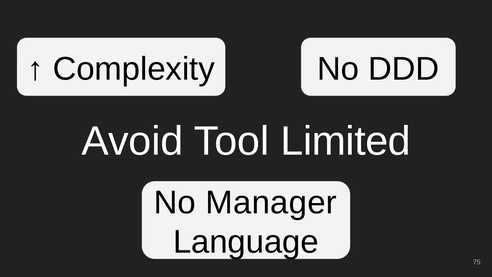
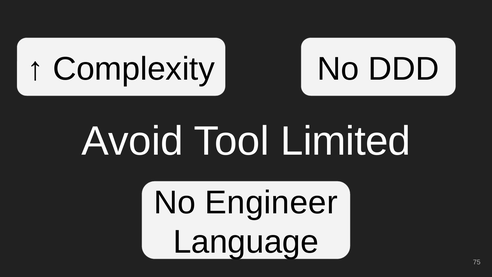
Manager: Manager -> Engineer (271, 202)
